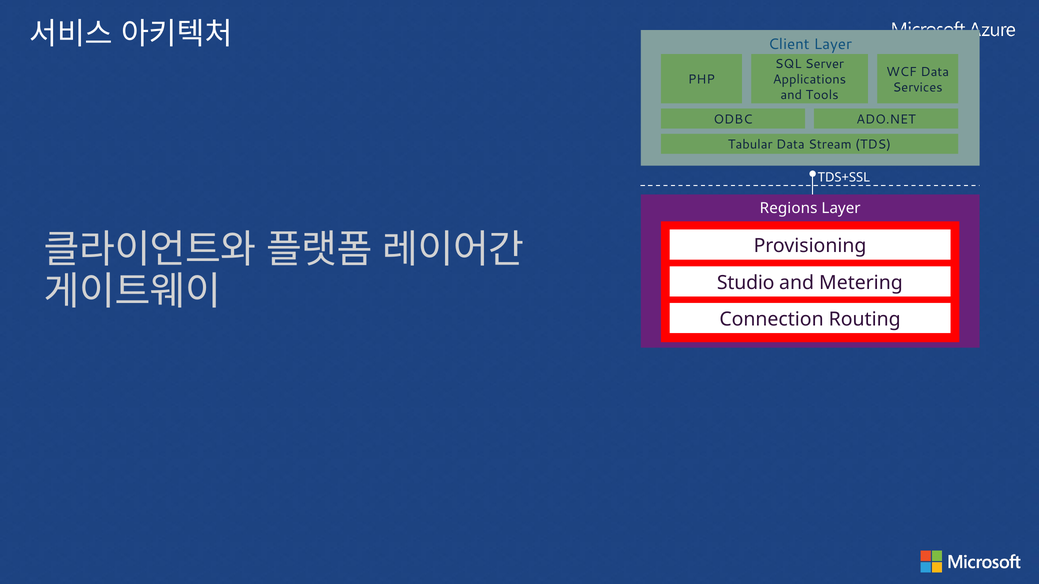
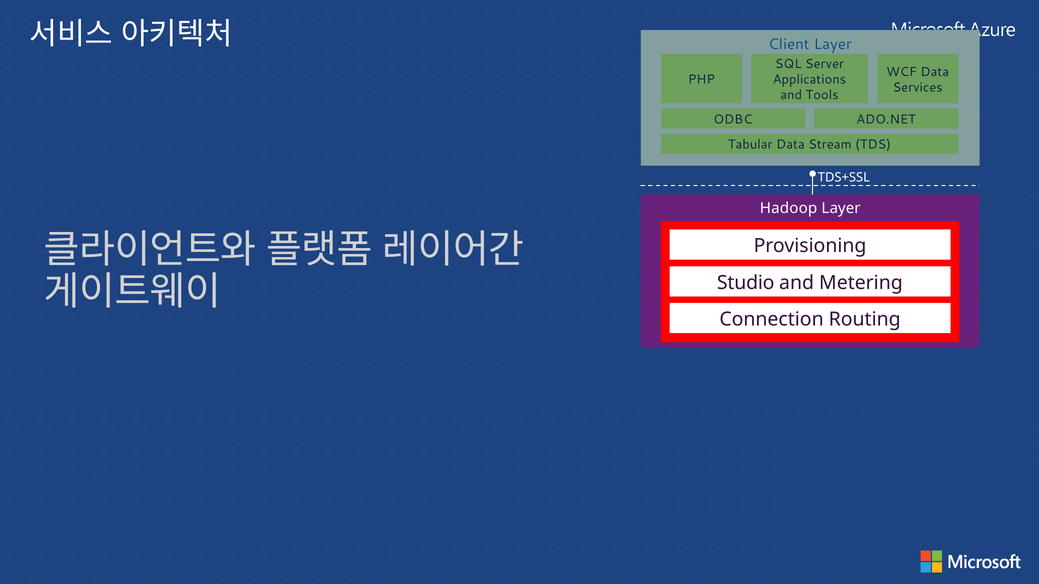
Regions: Regions -> Hadoop (789, 209)
